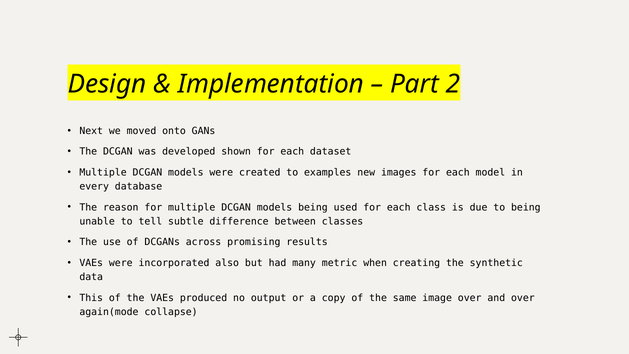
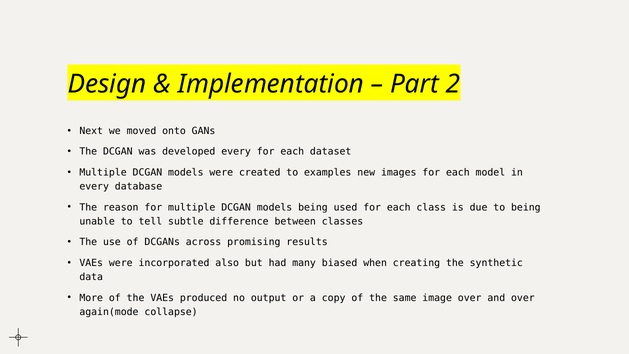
developed shown: shown -> every (236, 152)
metric: metric -> biased (340, 263)
This: This -> More (91, 298)
